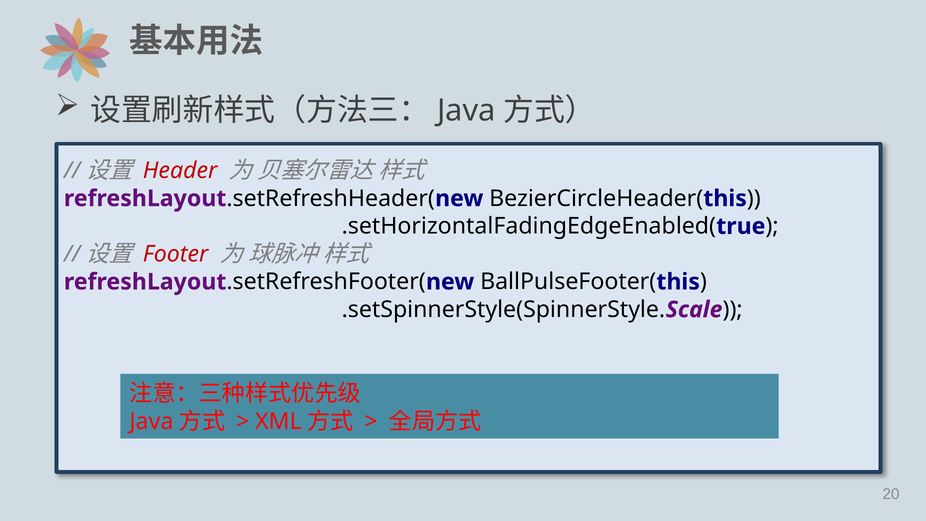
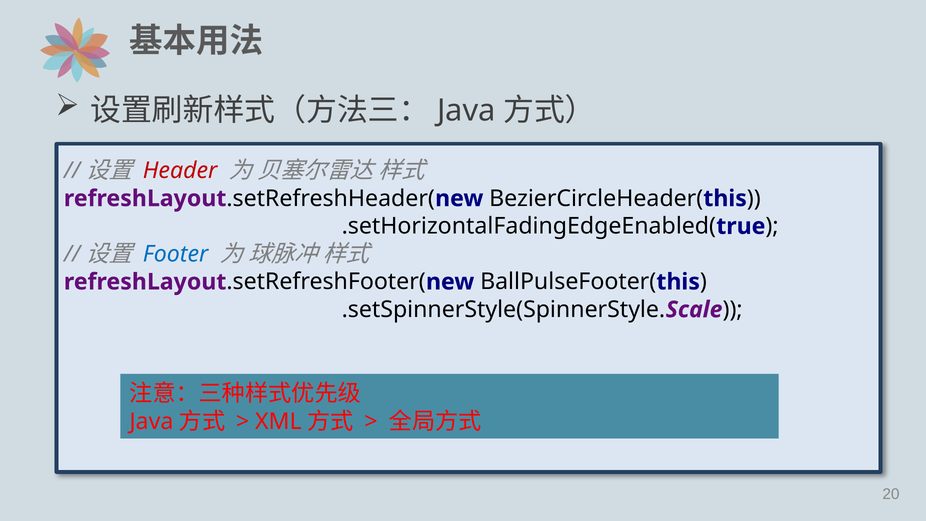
Footer colour: red -> blue (176, 254)
